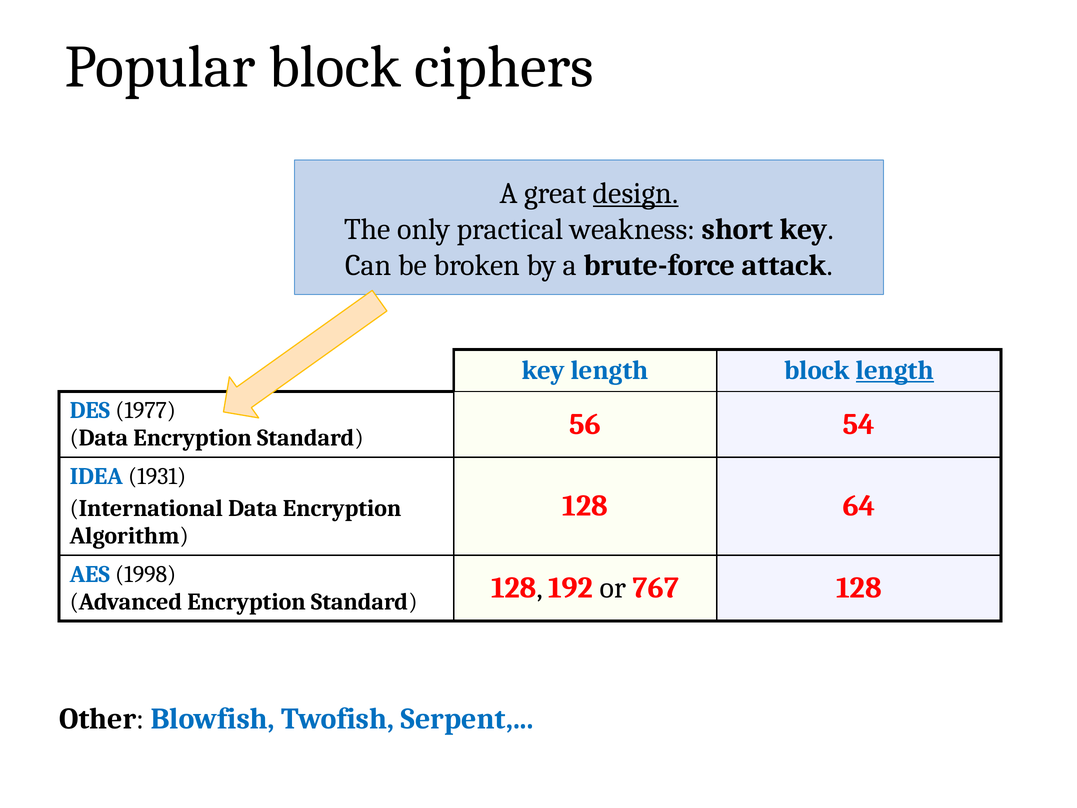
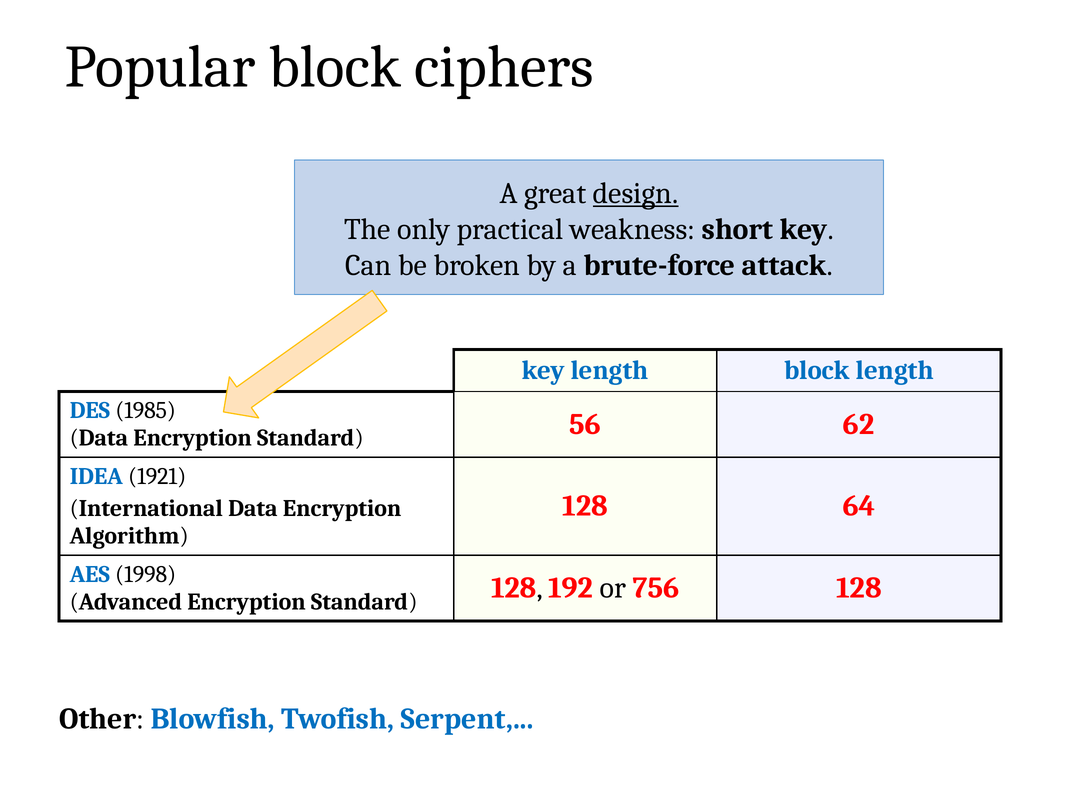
length underline: present -> none (895, 370)
1977: 1977 -> 1985 (146, 410)
54: 54 -> 62 (859, 424)
1931: 1931 -> 1921 (157, 476)
767: 767 -> 756 (656, 588)
